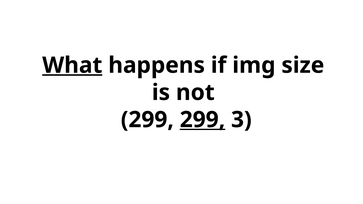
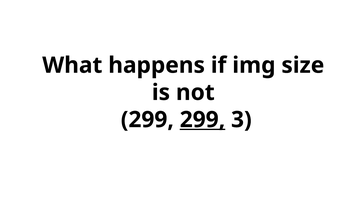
What underline: present -> none (72, 65)
